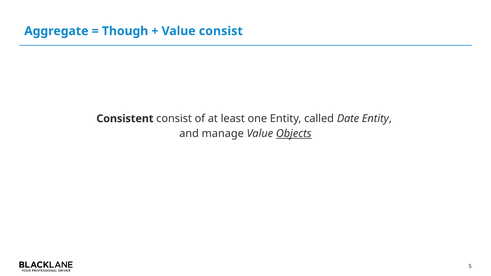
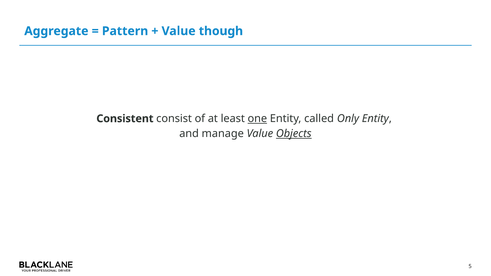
Though: Though -> Pattern (125, 31)
Value consist: consist -> though (221, 31)
one underline: none -> present (257, 119)
Date: Date -> Only (348, 119)
